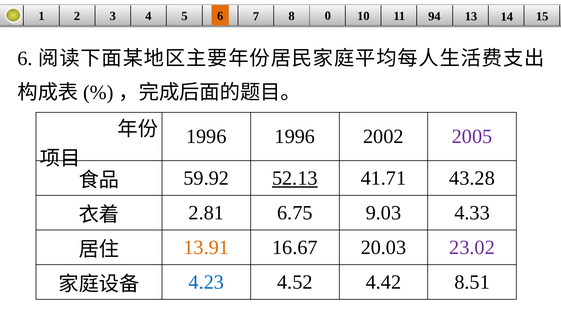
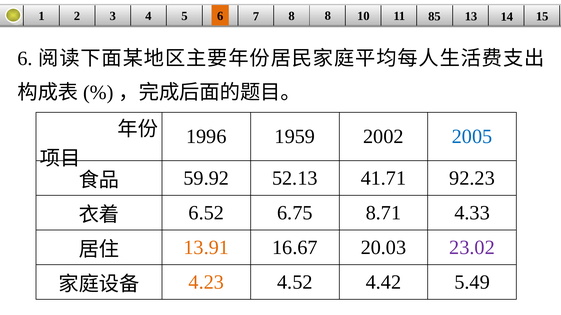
8 0: 0 -> 8 (328, 16)
94: 94 -> 85 (434, 16)
1996 1996: 1996 -> 1959 (295, 137)
2005 colour: purple -> blue (472, 137)
52.13 underline: present -> none (295, 179)
43.28: 43.28 -> 92.23 (472, 179)
2.81: 2.81 -> 6.52 (206, 213)
9.03: 9.03 -> 8.71 (383, 213)
4.23 colour: blue -> orange (206, 283)
8.51: 8.51 -> 5.49 (472, 283)
